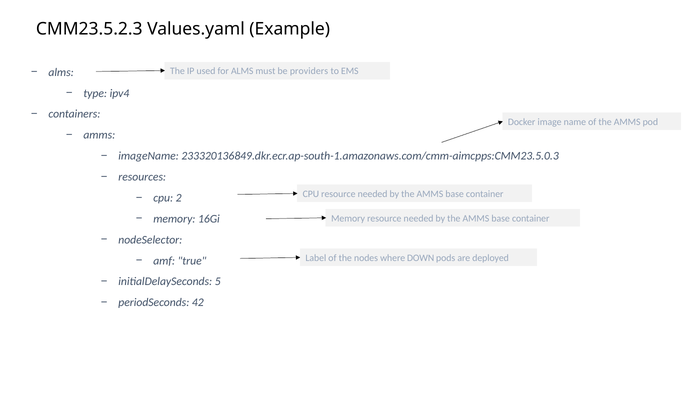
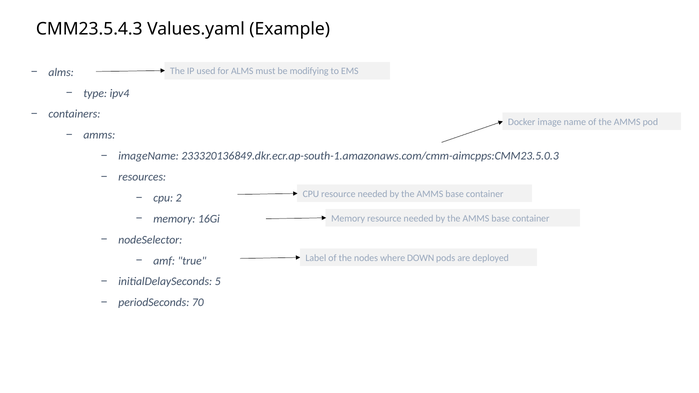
CMM23.5.2.3: CMM23.5.2.3 -> CMM23.5.4.3 (89, 29)
providers: providers -> modifying (309, 71)
42: 42 -> 70 (198, 303)
